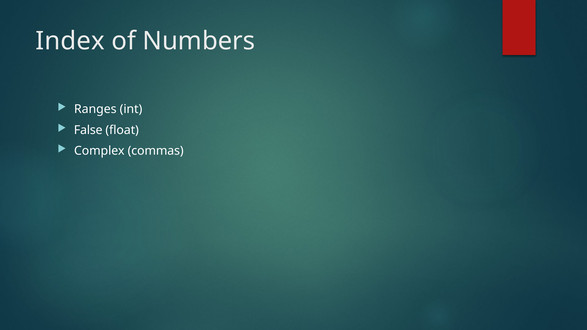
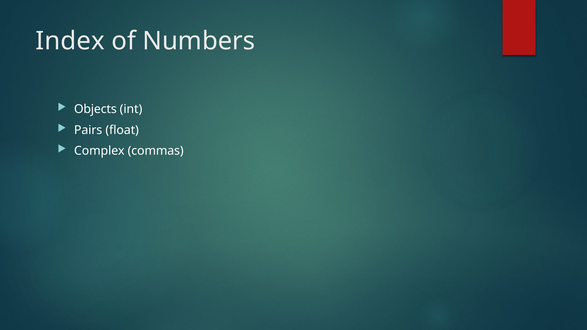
Ranges: Ranges -> Objects (95, 109)
False: False -> Pairs (88, 130)
